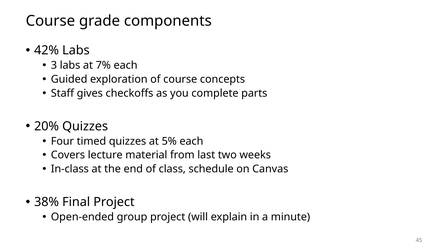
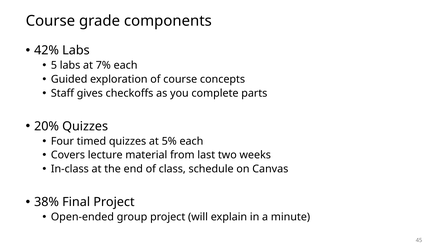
3: 3 -> 5 (54, 65)
